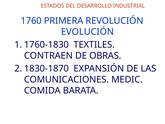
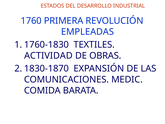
EVOLUCIÓN: EVOLUCIÓN -> EMPLEADAS (88, 32)
CONTRAEN: CONTRAEN -> ACTIVIDAD (48, 56)
